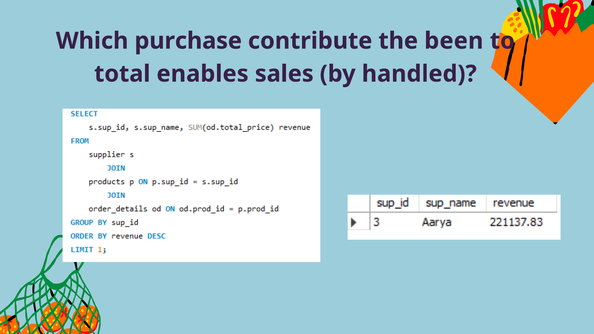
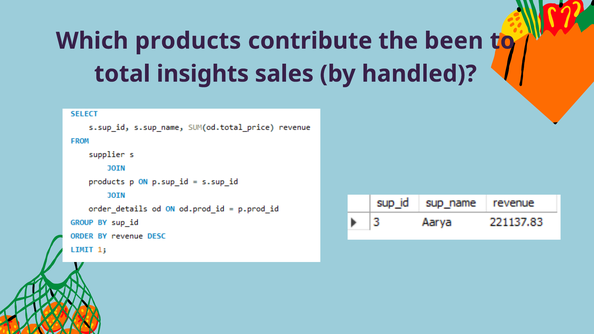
purchase: purchase -> products (188, 41)
enables: enables -> insights (203, 74)
